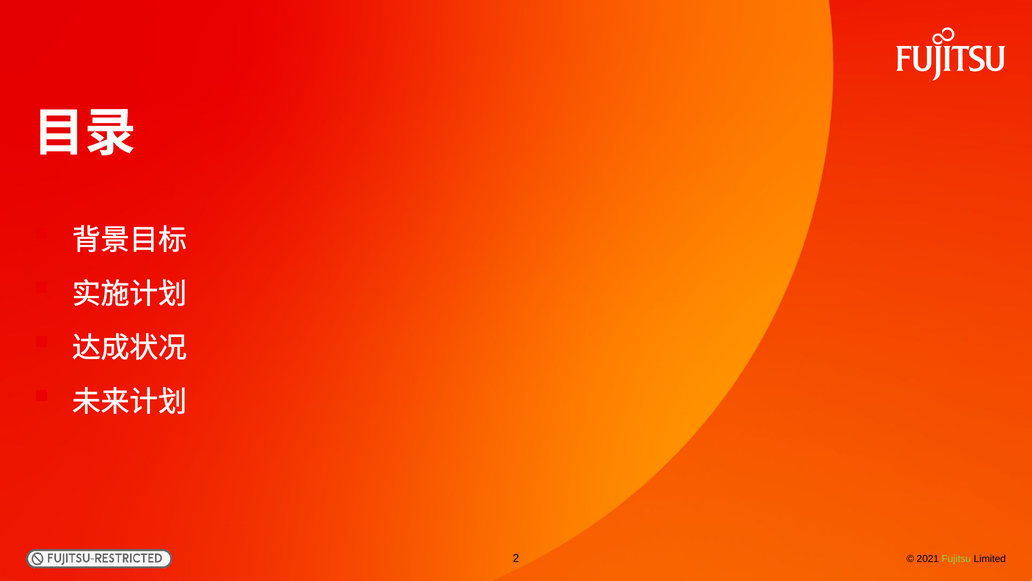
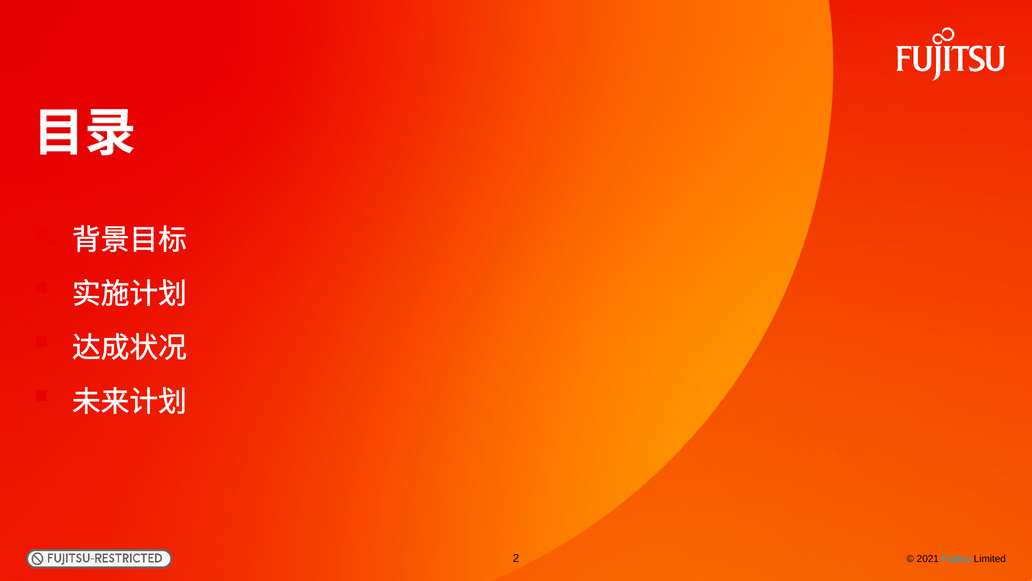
Fujitsu colour: light green -> light blue (956, 558)
